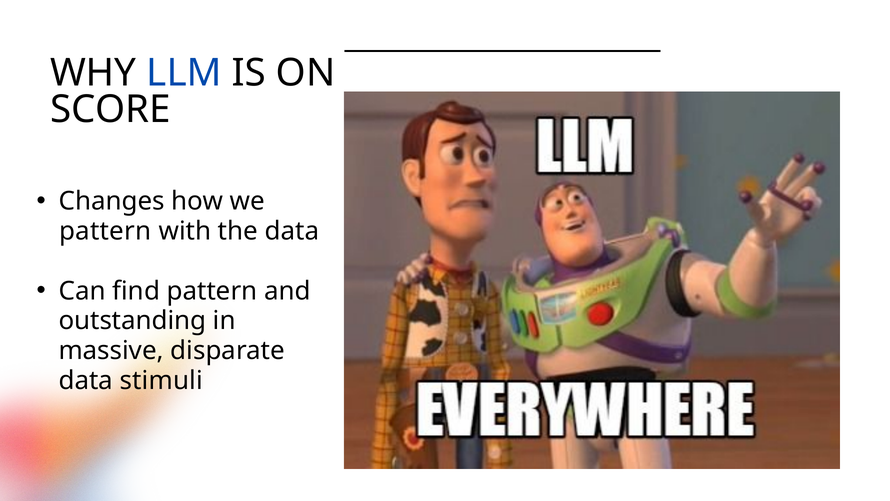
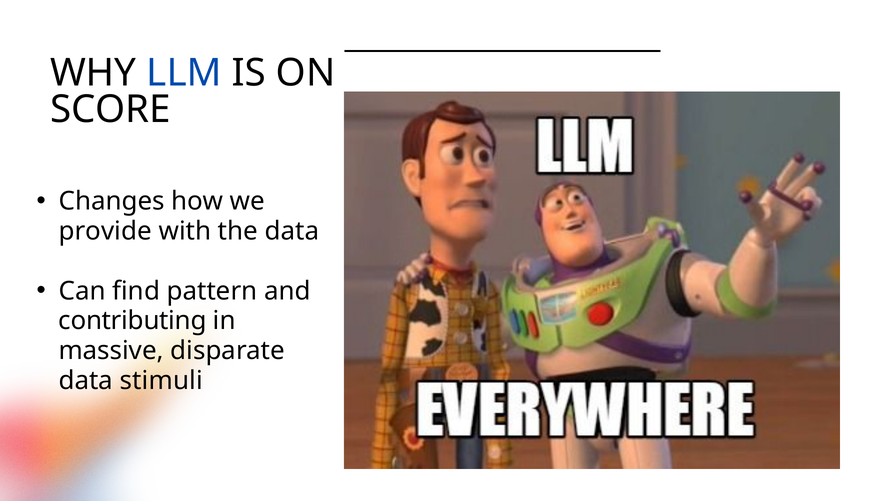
pattern: pattern -> provide (105, 231)
outstanding: outstanding -> contributing (133, 321)
